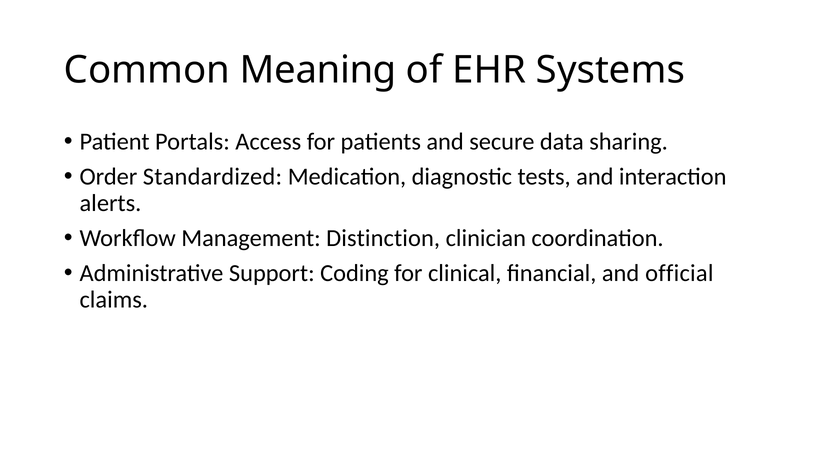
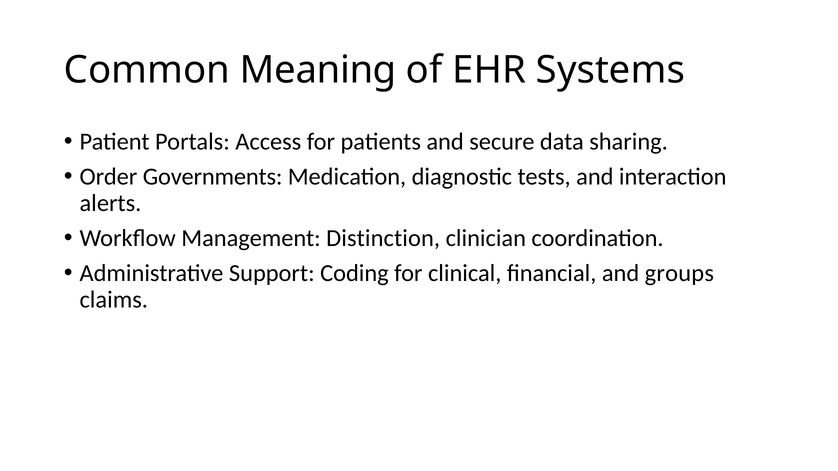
Standardized: Standardized -> Governments (213, 177)
official: official -> groups (679, 273)
